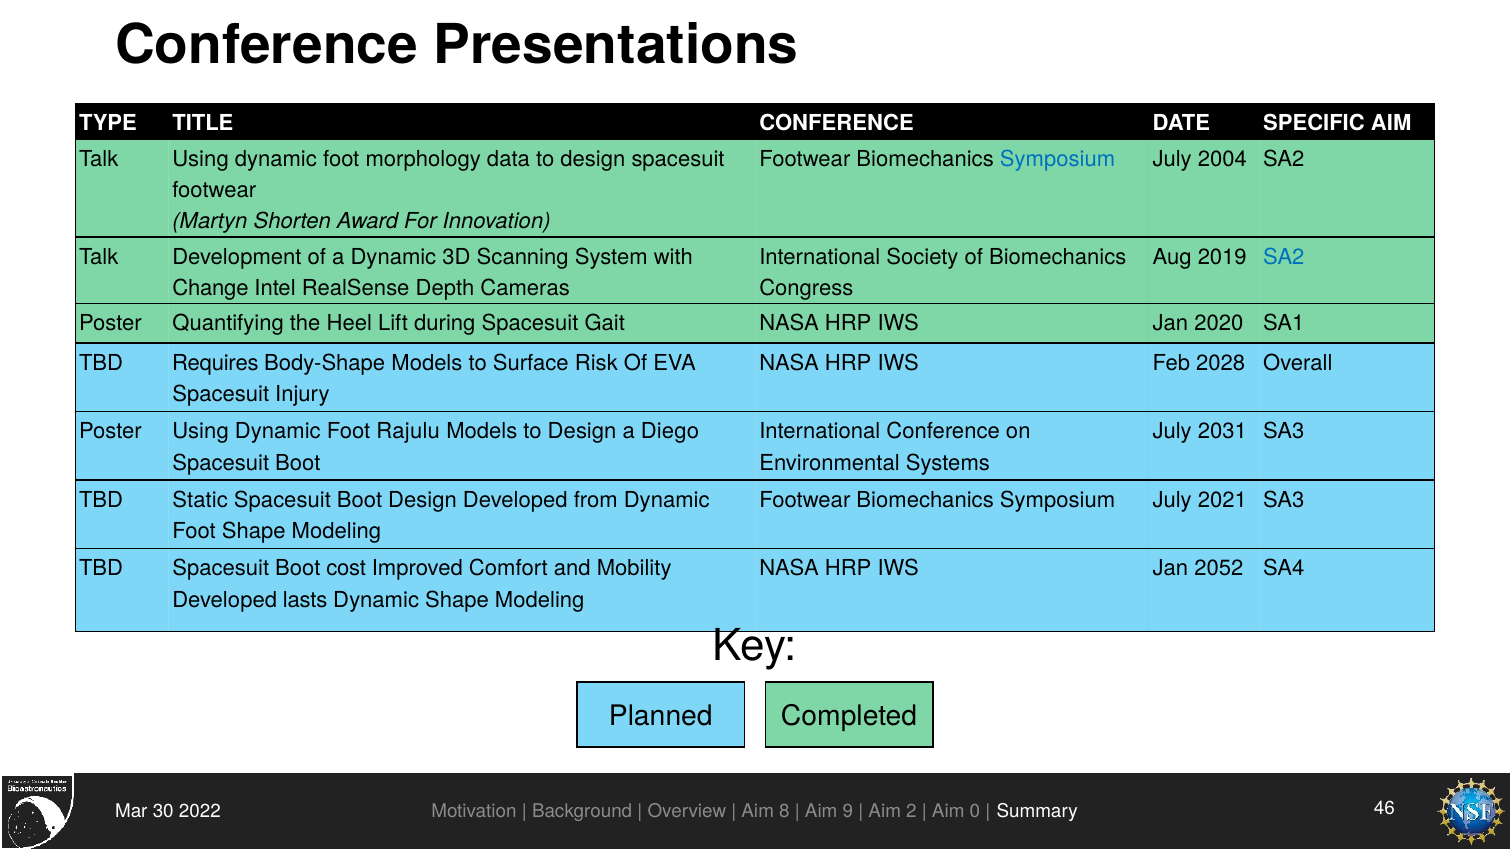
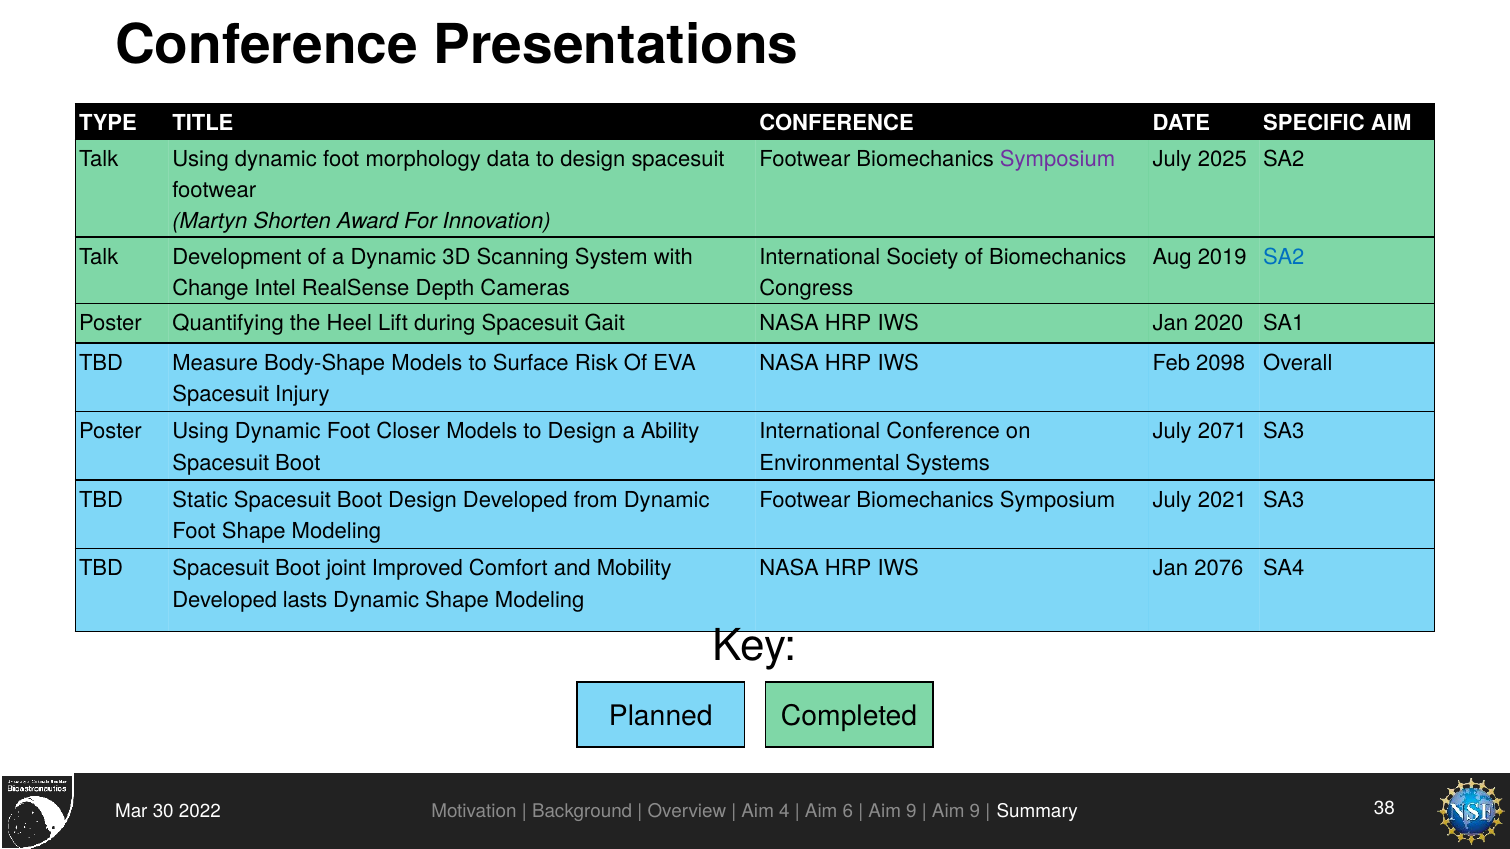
Symposium colour: blue -> purple (1058, 159)
2004: 2004 -> 2025 (1222, 159)
Requires: Requires -> Measure (215, 363)
2028: 2028 -> 2098 (1221, 363)
Rajulu: Rajulu -> Closer (408, 432)
Diego: Diego -> Ability (670, 432)
2031: 2031 -> 2071 (1222, 432)
cost: cost -> joint (346, 569)
2052: 2052 -> 2076 (1219, 569)
8: 8 -> 4 (784, 811)
9: 9 -> 6 (848, 811)
2: 2 -> 9 (911, 811)
0: 0 -> 9 (975, 811)
46: 46 -> 38 (1384, 809)
